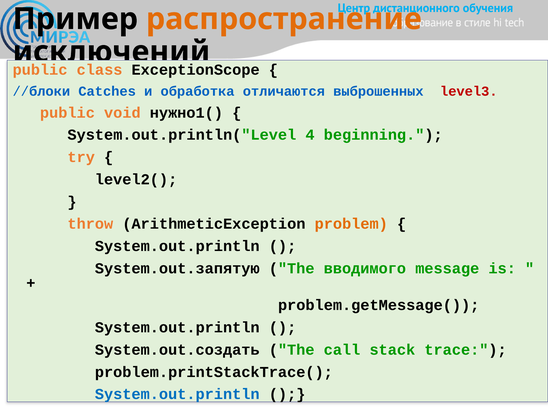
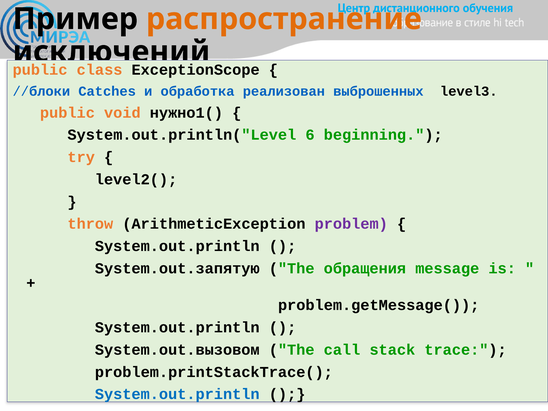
отличаются: отличаются -> реализован (284, 91)
level3 colour: red -> black (469, 91)
4: 4 -> 6 (310, 135)
problem colour: orange -> purple (351, 224)
вводимого: вводимого -> обращения (365, 268)
System.out.создать: System.out.создать -> System.out.вызовом (177, 350)
